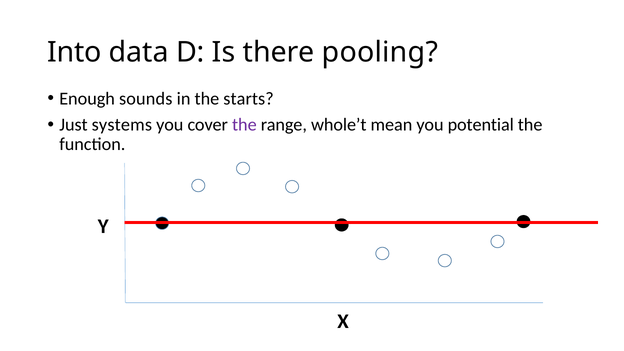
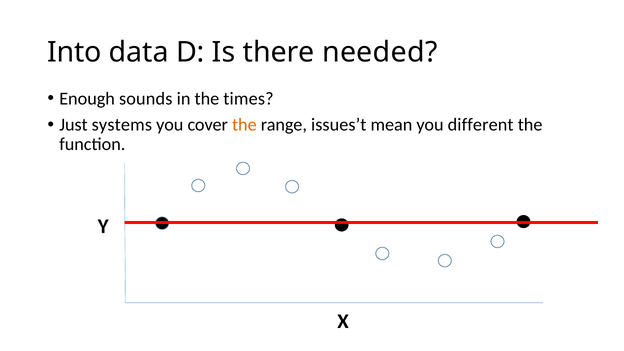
pooling: pooling -> needed (380, 52)
starts: starts -> times (248, 99)
the colour: purple -> orange (244, 125)
whole’t: whole’t -> issues’t (339, 125)
potential: potential -> different (481, 125)
